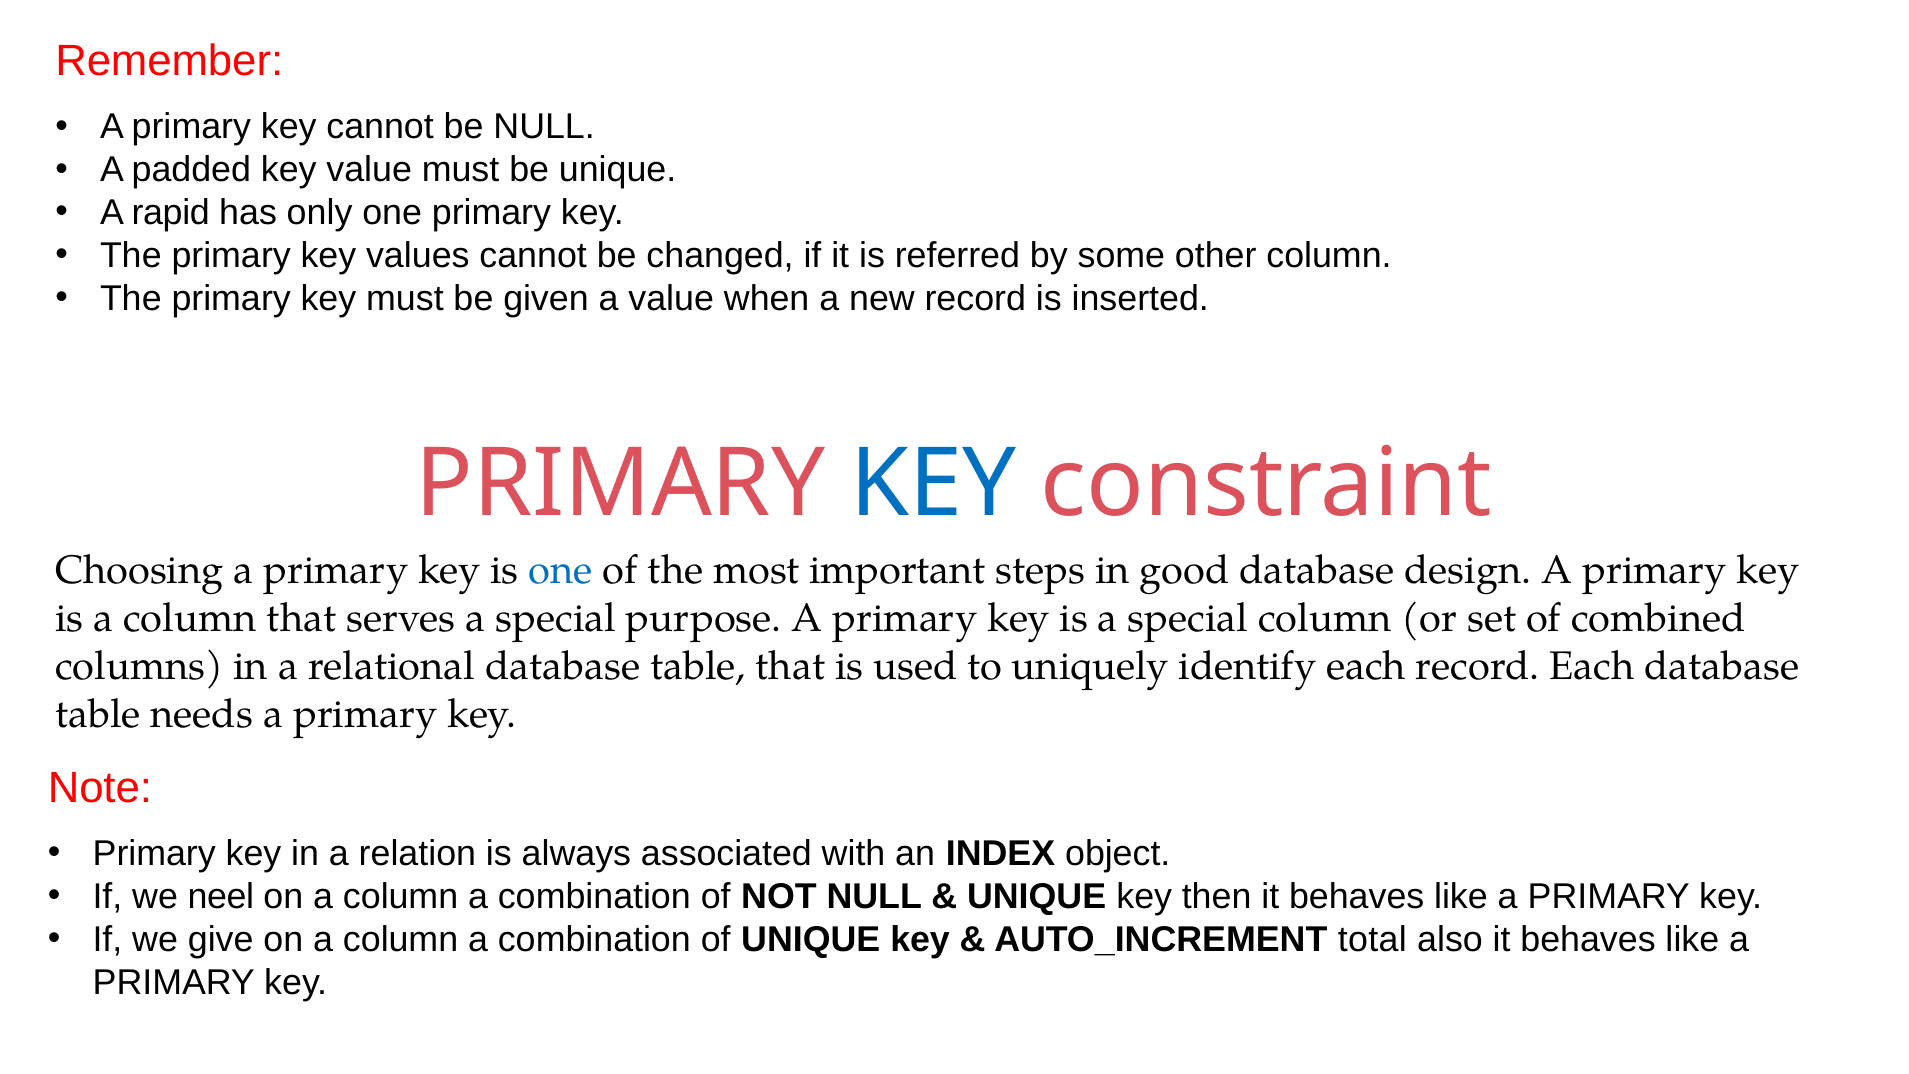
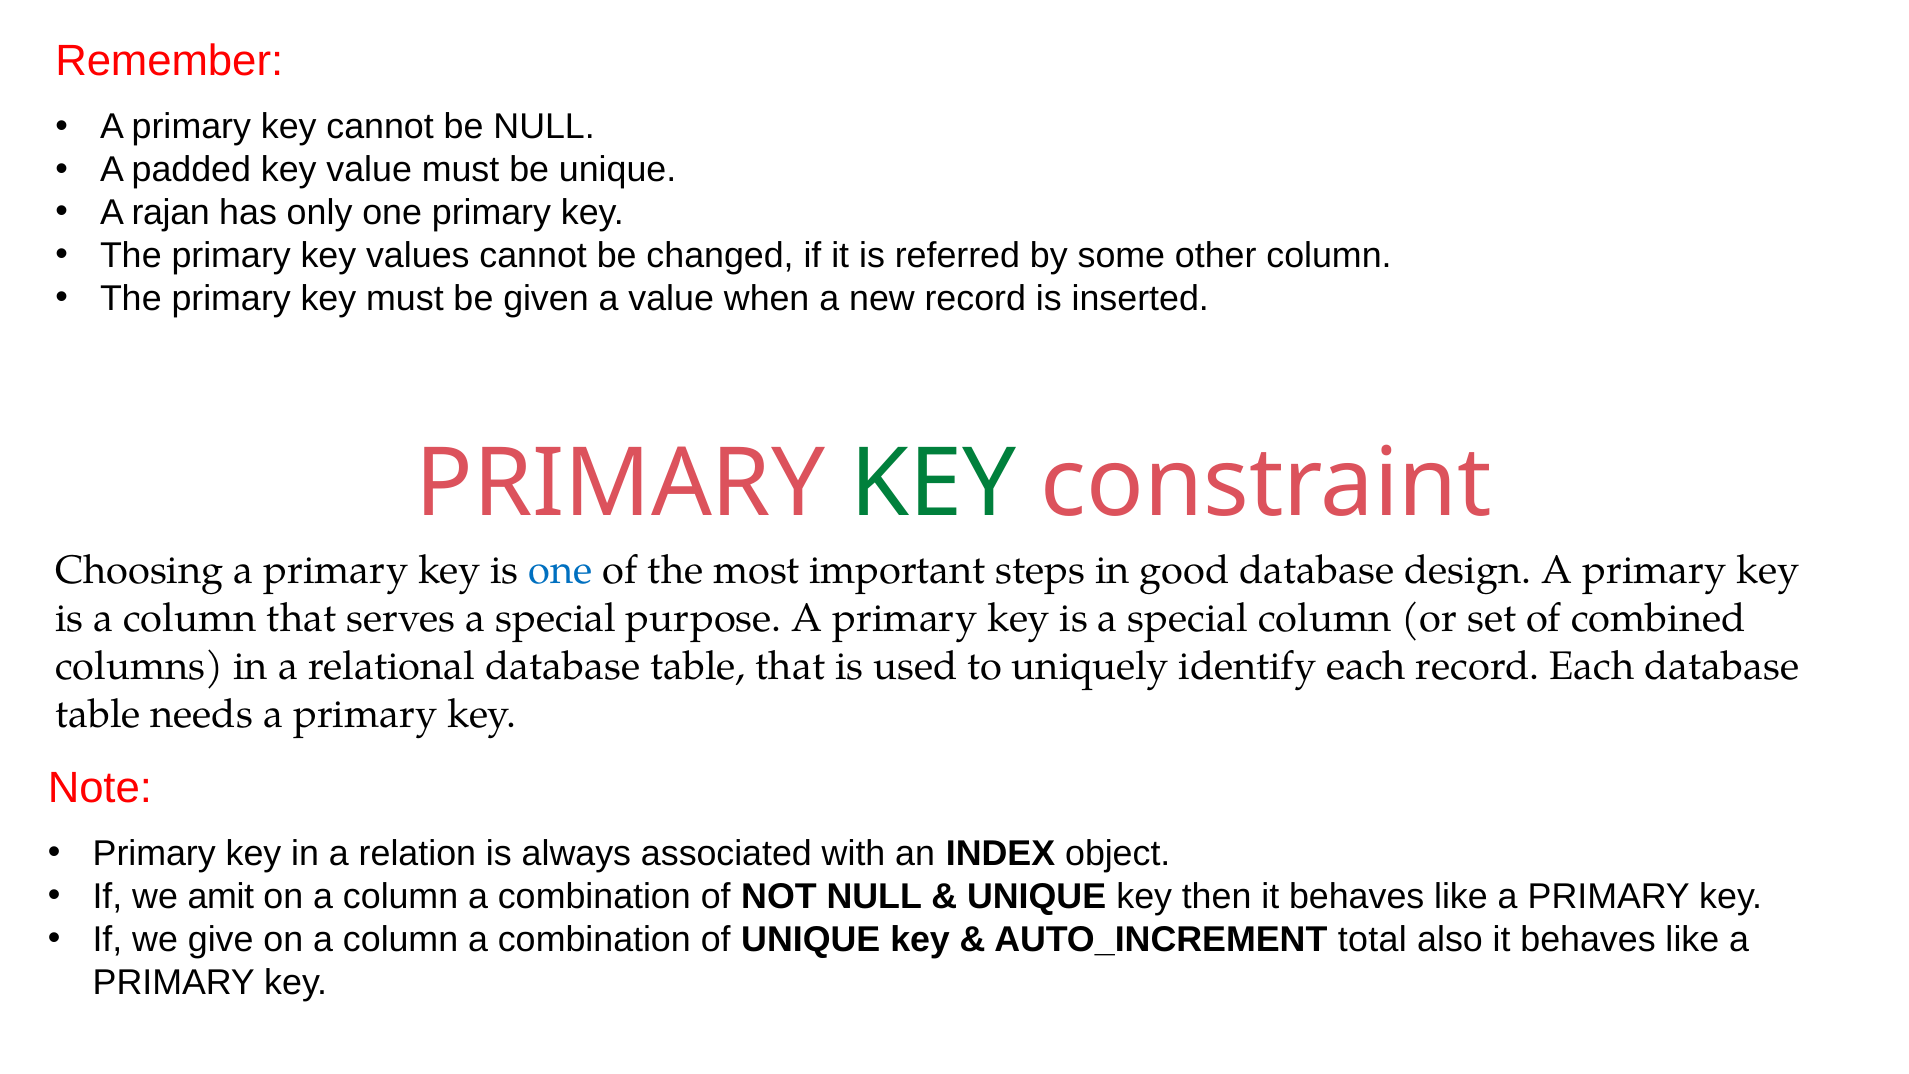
rapid: rapid -> rajan (171, 213)
KEY colour: blue -> green (933, 484)
neel: neel -> amit (221, 897)
